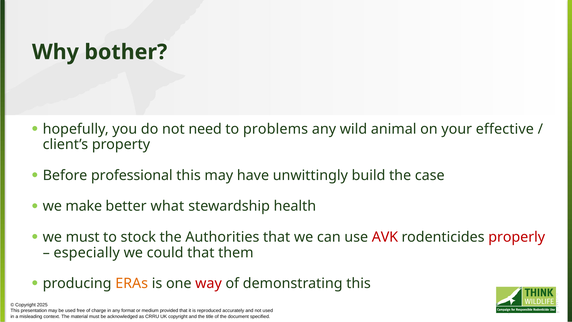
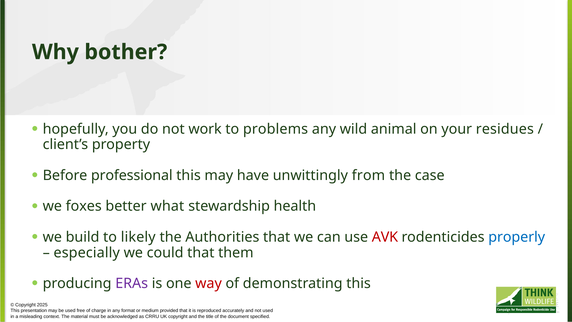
need: need -> work (205, 129)
effective: effective -> residues (505, 129)
build: build -> from (368, 175)
make: make -> foxes (84, 206)
we must: must -> build (83, 237)
stock: stock -> likely (138, 237)
properly colour: red -> blue (517, 237)
ERAs colour: orange -> purple (132, 283)
